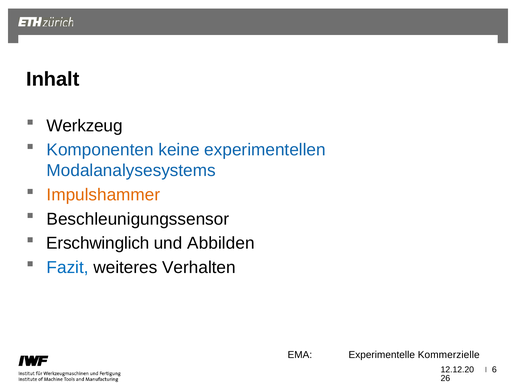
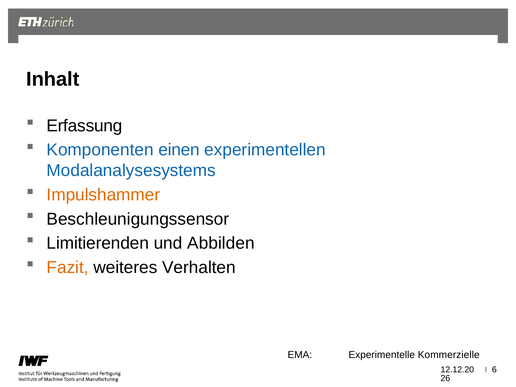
Werkzeug: Werkzeug -> Erfassung (84, 126)
keine: keine -> einen (179, 150)
Erschwinglich: Erschwinglich -> Limitierenden (98, 243)
Fazit colour: blue -> orange (68, 267)
